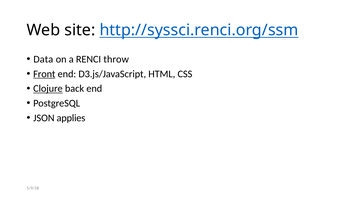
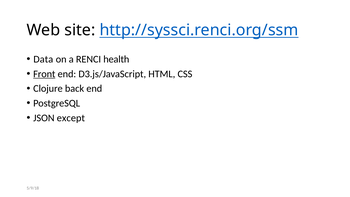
throw: throw -> health (116, 59)
Clojure underline: present -> none (48, 89)
applies: applies -> except (71, 118)
